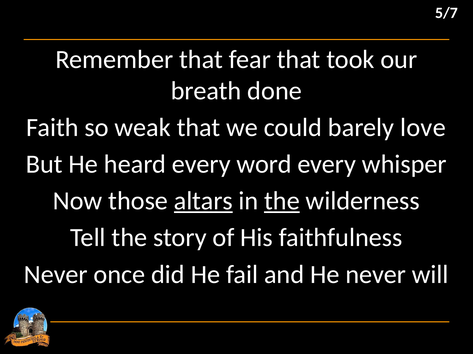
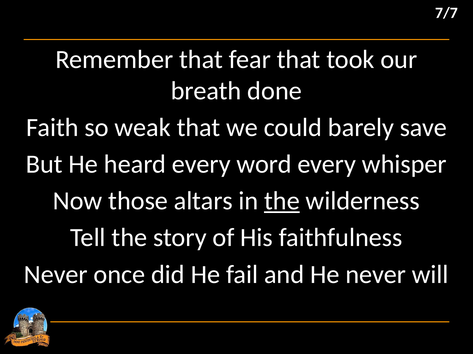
5/7: 5/7 -> 7/7 (446, 13)
love: love -> save (423, 128)
altars underline: present -> none (203, 201)
